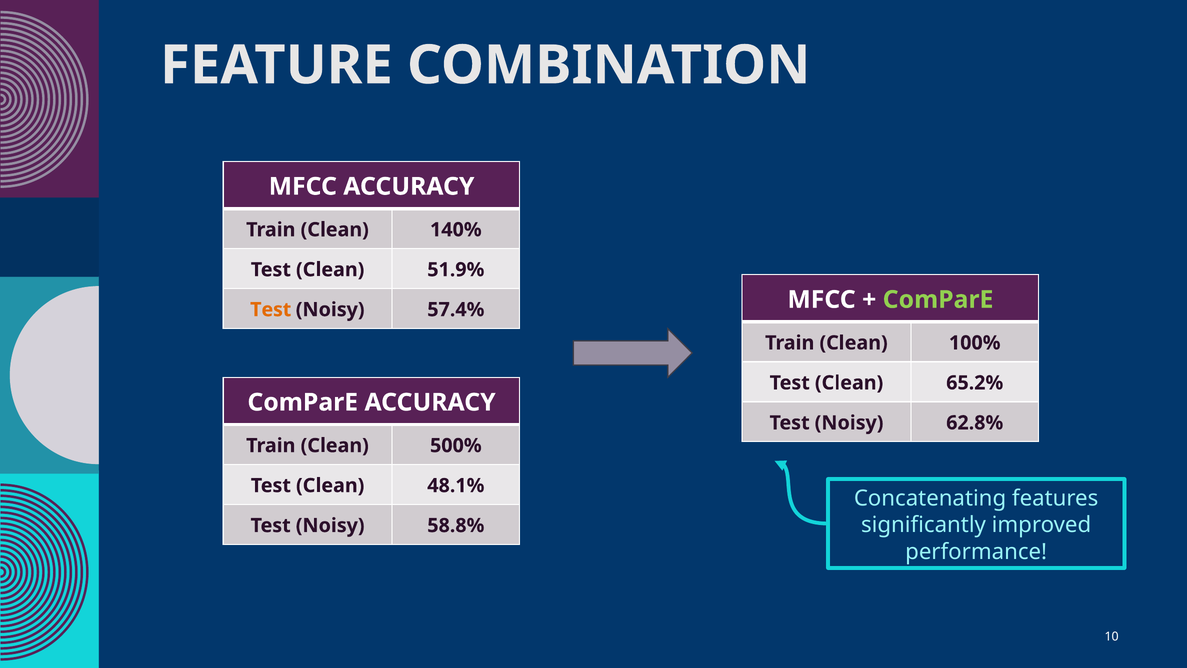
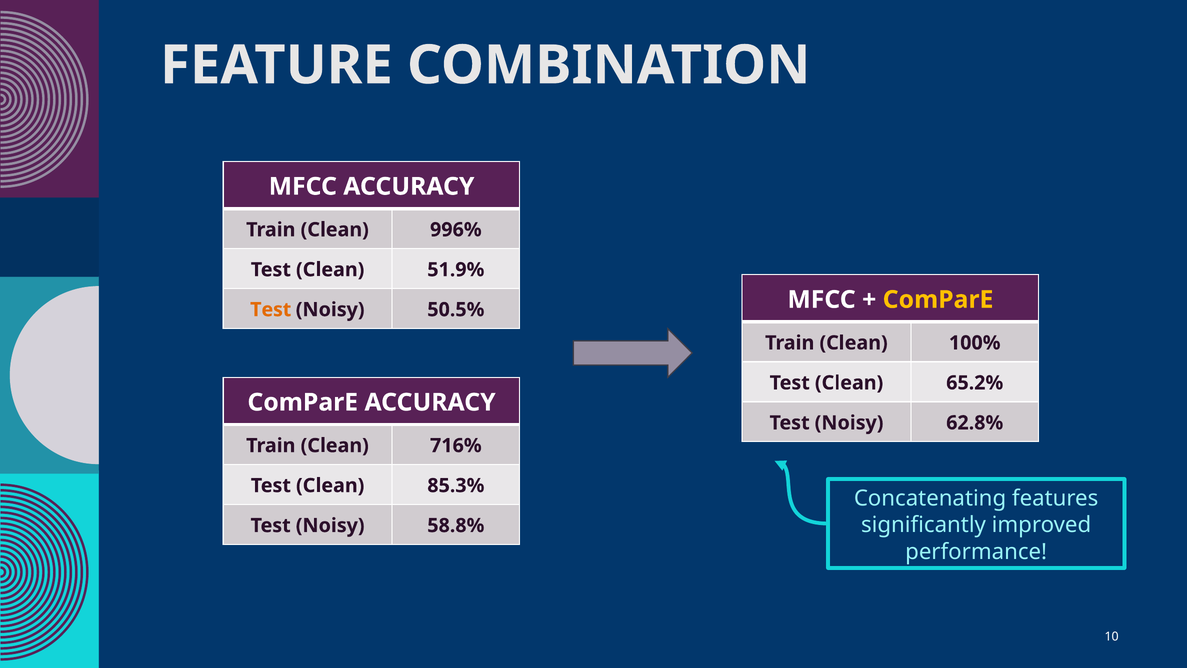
140%: 140% -> 996% (456, 230)
ComParE colour: light green -> yellow (938, 300)
57.4%: 57.4% -> 50.5% (456, 310)
500%: 500% -> 716% (456, 445)
48.1%: 48.1% -> 85.3% (456, 485)
